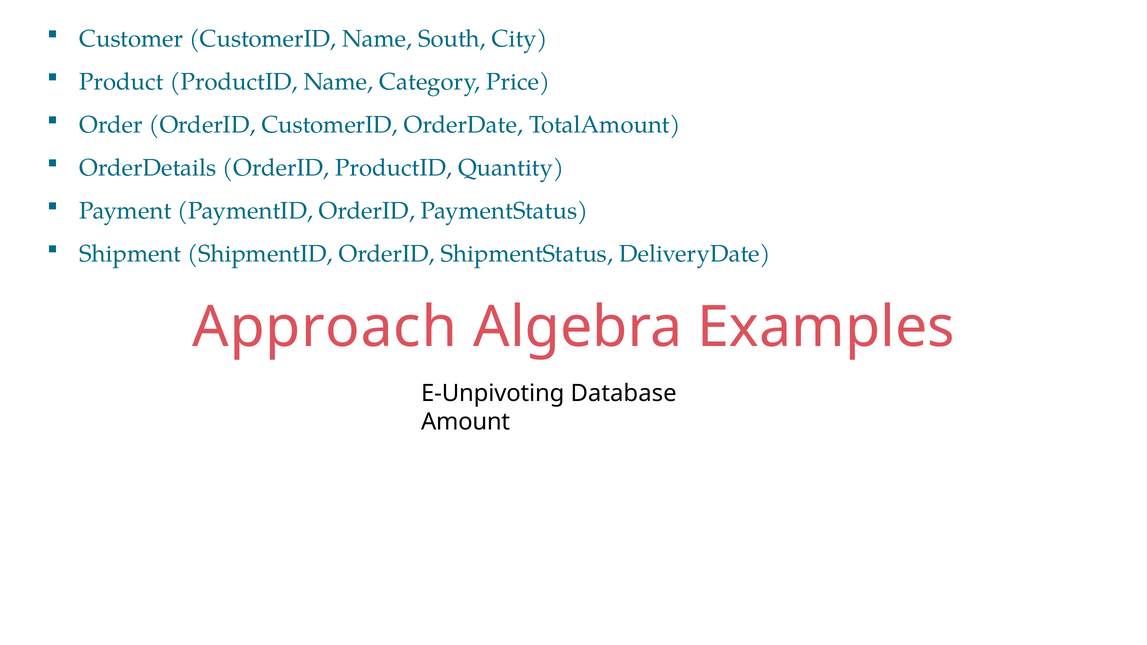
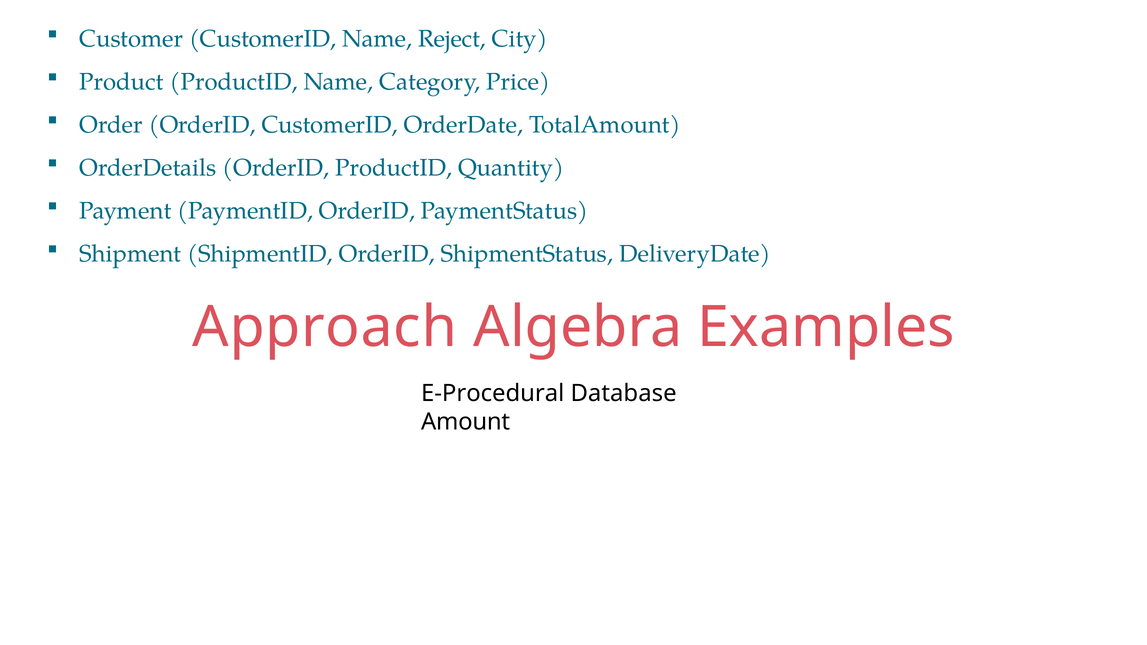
South: South -> Reject (452, 39)
E-Unpivoting: E-Unpivoting -> E-Procedural (493, 393)
